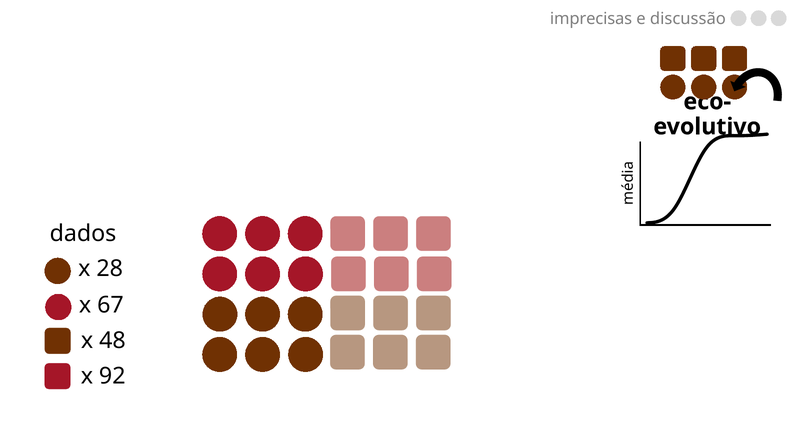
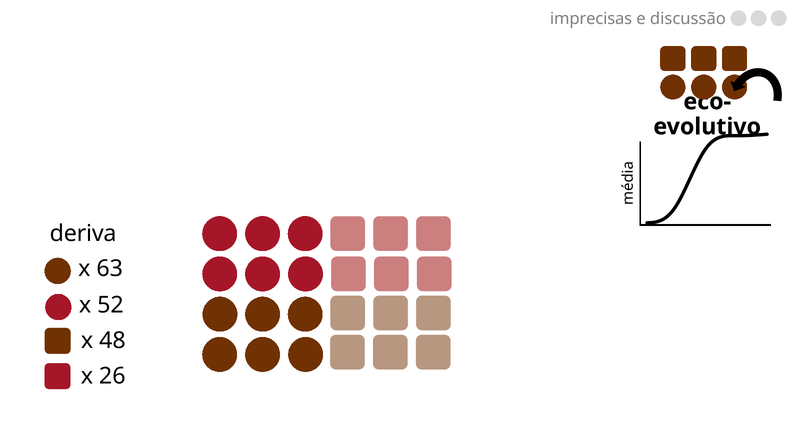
dados: dados -> deriva (83, 233)
28: 28 -> 63 (110, 269)
67: 67 -> 52 (110, 305)
92: 92 -> 26 (112, 376)
